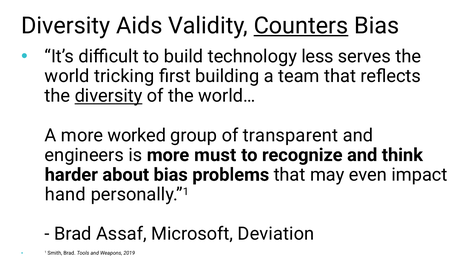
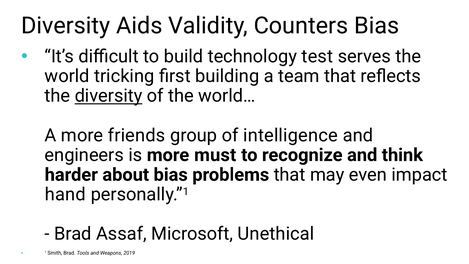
Counters underline: present -> none (301, 26)
less: less -> test (317, 56)
worked: worked -> friends (137, 135)
transparent: transparent -> intelligence (290, 135)
Deviation: Deviation -> Unethical (276, 234)
